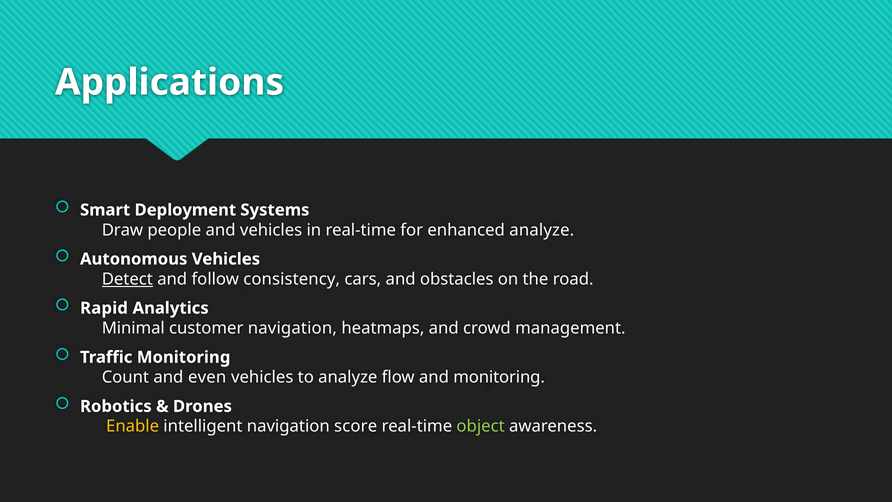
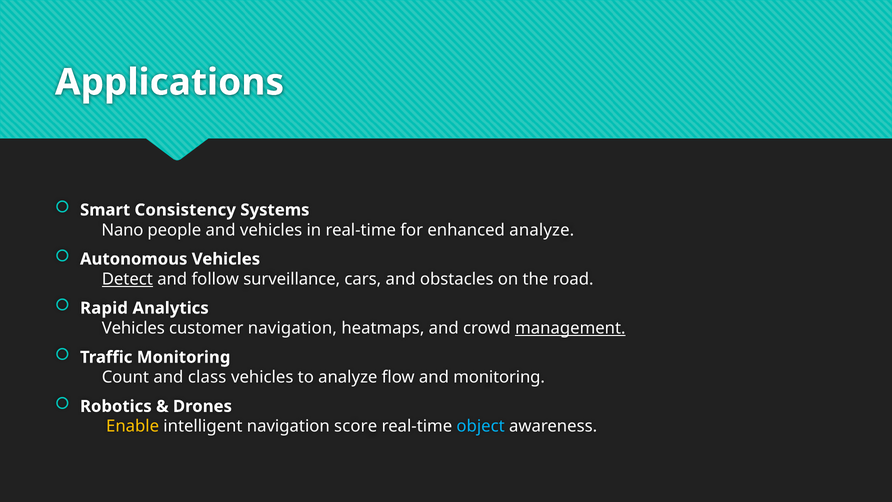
Deployment: Deployment -> Consistency (185, 210)
Draw: Draw -> Nano (122, 230)
consistency: consistency -> surveillance (292, 279)
Minimal: Minimal -> Vehicles (133, 328)
management underline: none -> present (570, 328)
even: even -> class (207, 377)
object colour: light green -> light blue (481, 426)
